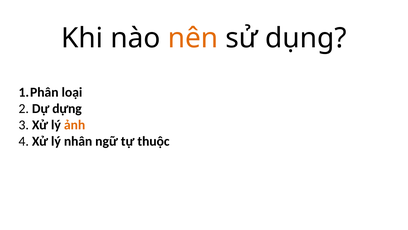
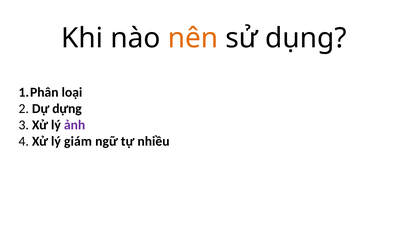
ảnh colour: orange -> purple (75, 125)
nhân: nhân -> giám (78, 141)
thuộc: thuộc -> nhiều (154, 141)
